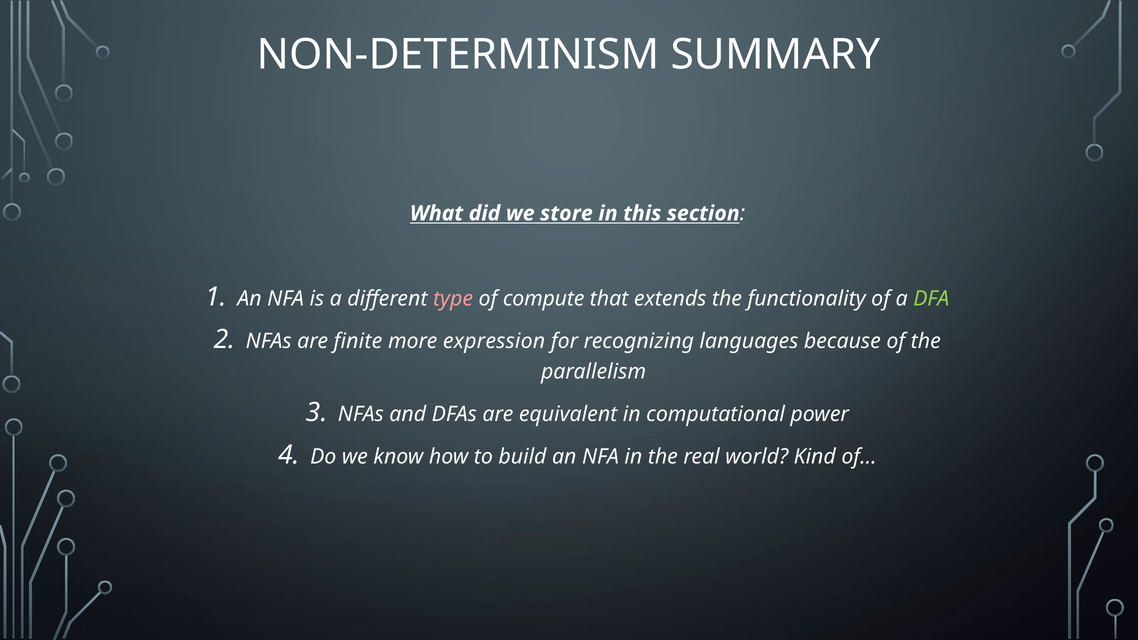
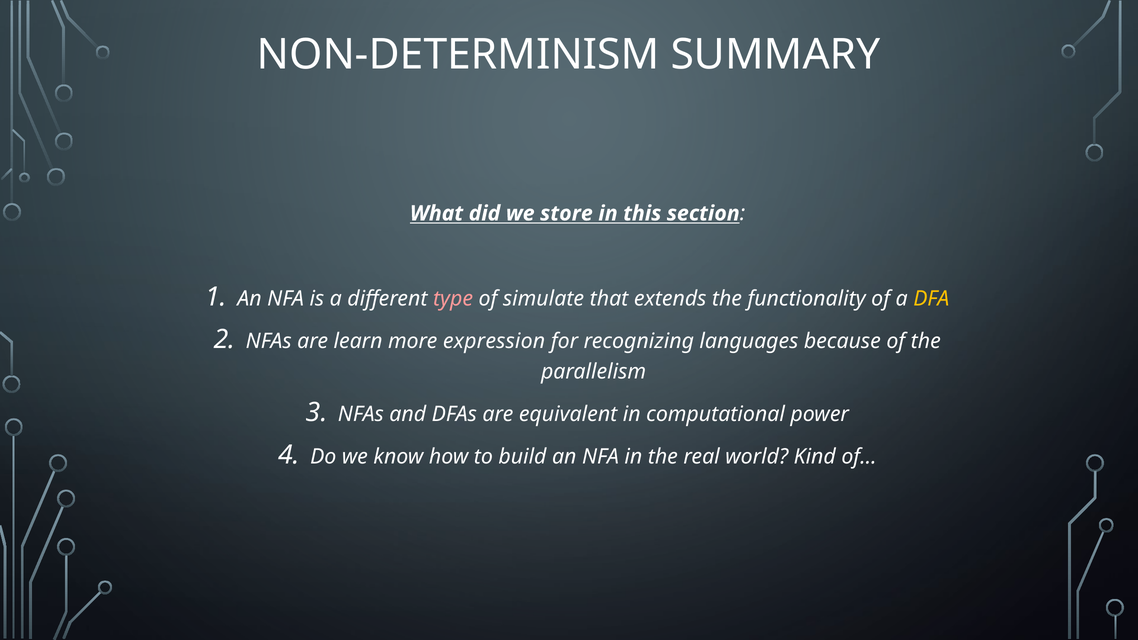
compute: compute -> simulate (544, 299)
DFA colour: light green -> yellow (931, 299)
finite: finite -> learn (358, 341)
